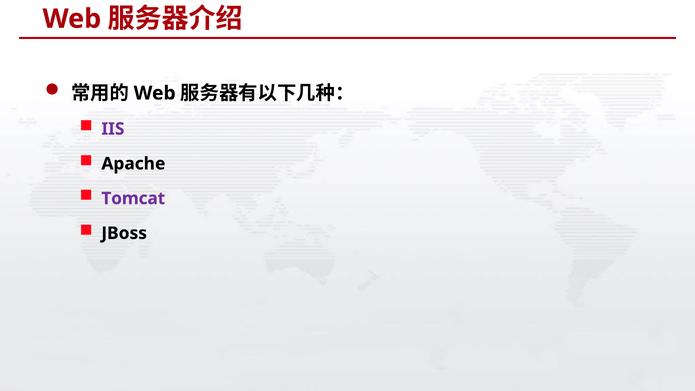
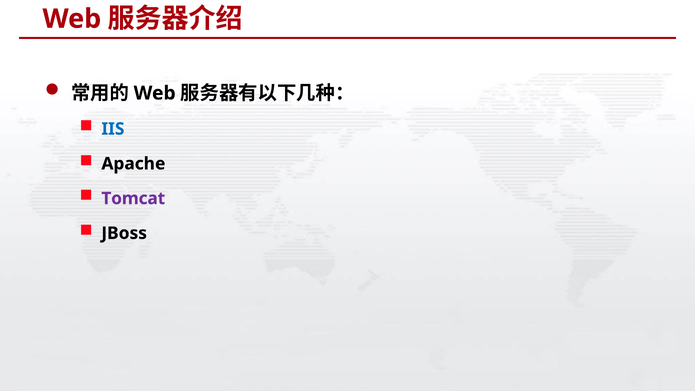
IIS colour: purple -> blue (113, 129)
